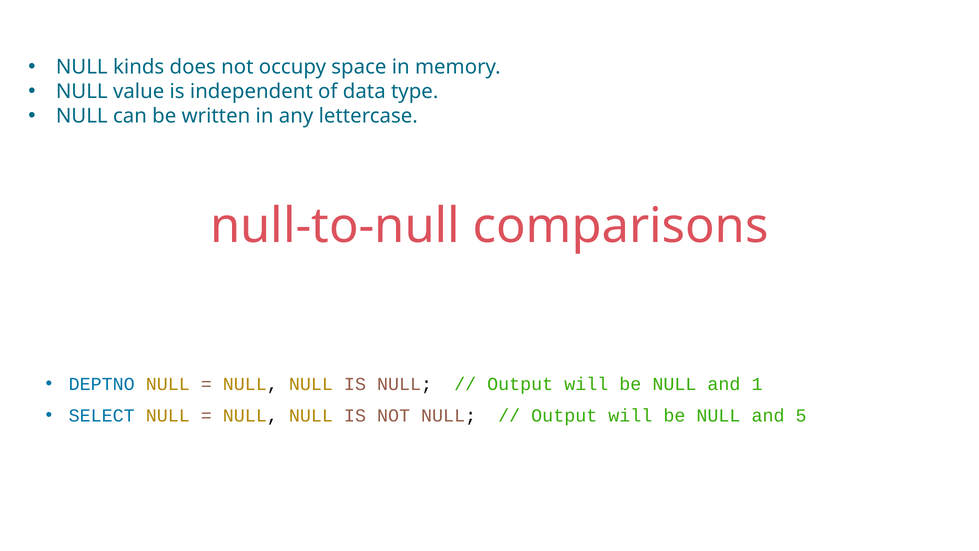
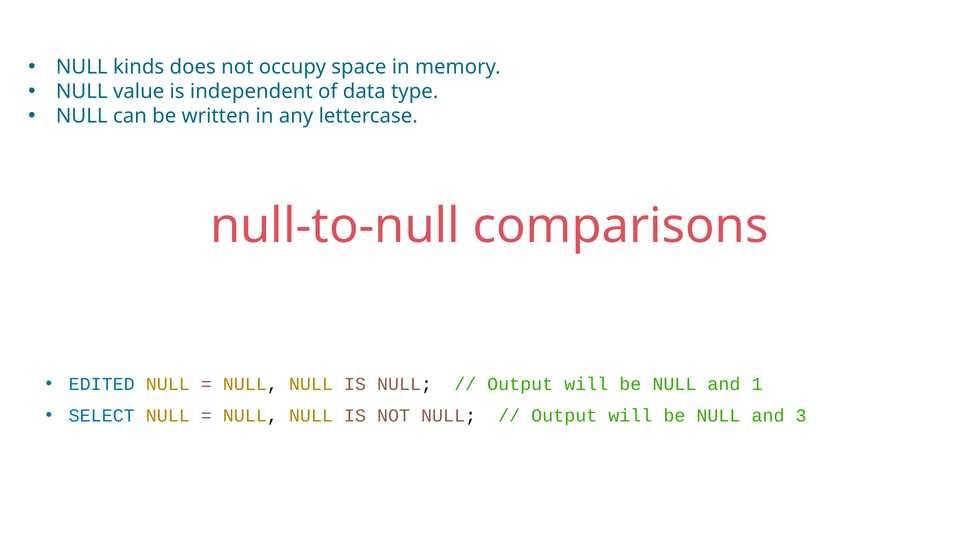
DEPTNO: DEPTNO -> EDITED (102, 384)
5: 5 -> 3 (801, 416)
